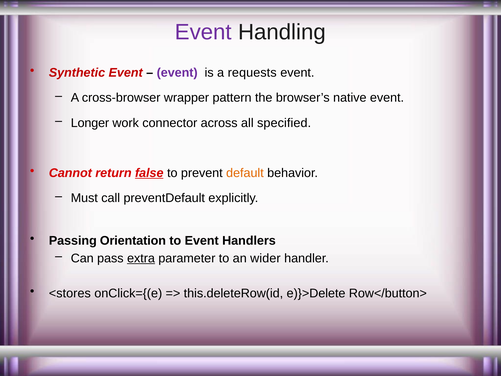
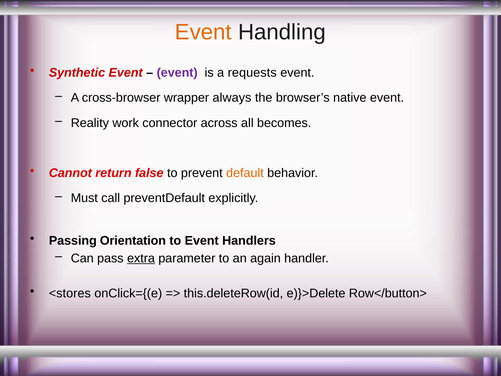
Event colour: purple -> orange (203, 32)
pattern: pattern -> always (232, 98)
Longer: Longer -> Reality (90, 123)
specified: specified -> becomes (284, 123)
false underline: present -> none (149, 173)
wider: wider -> again (265, 258)
